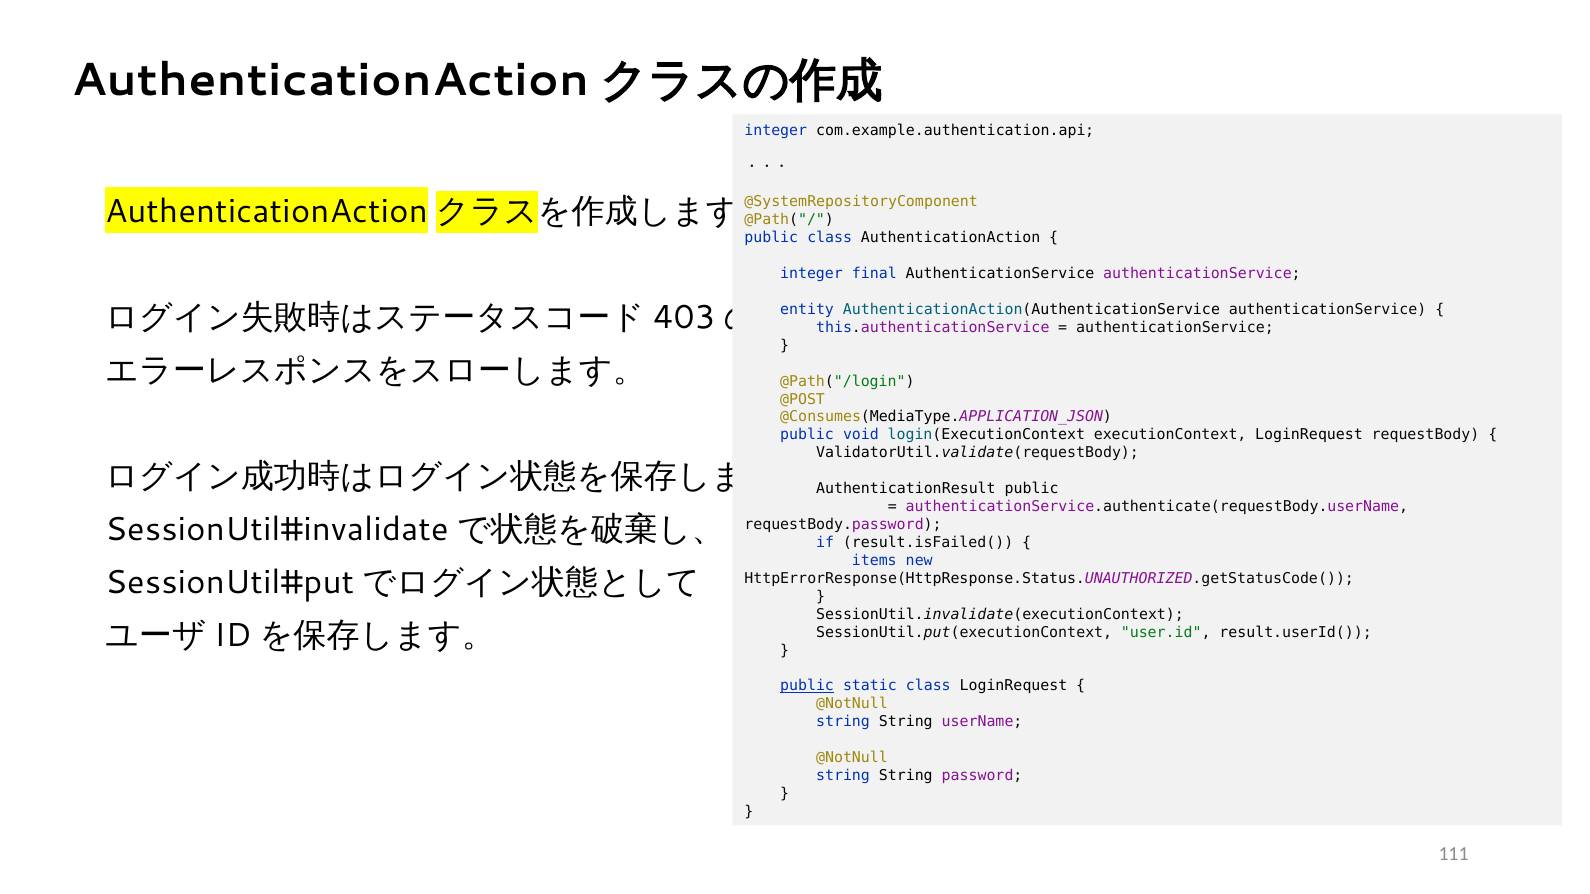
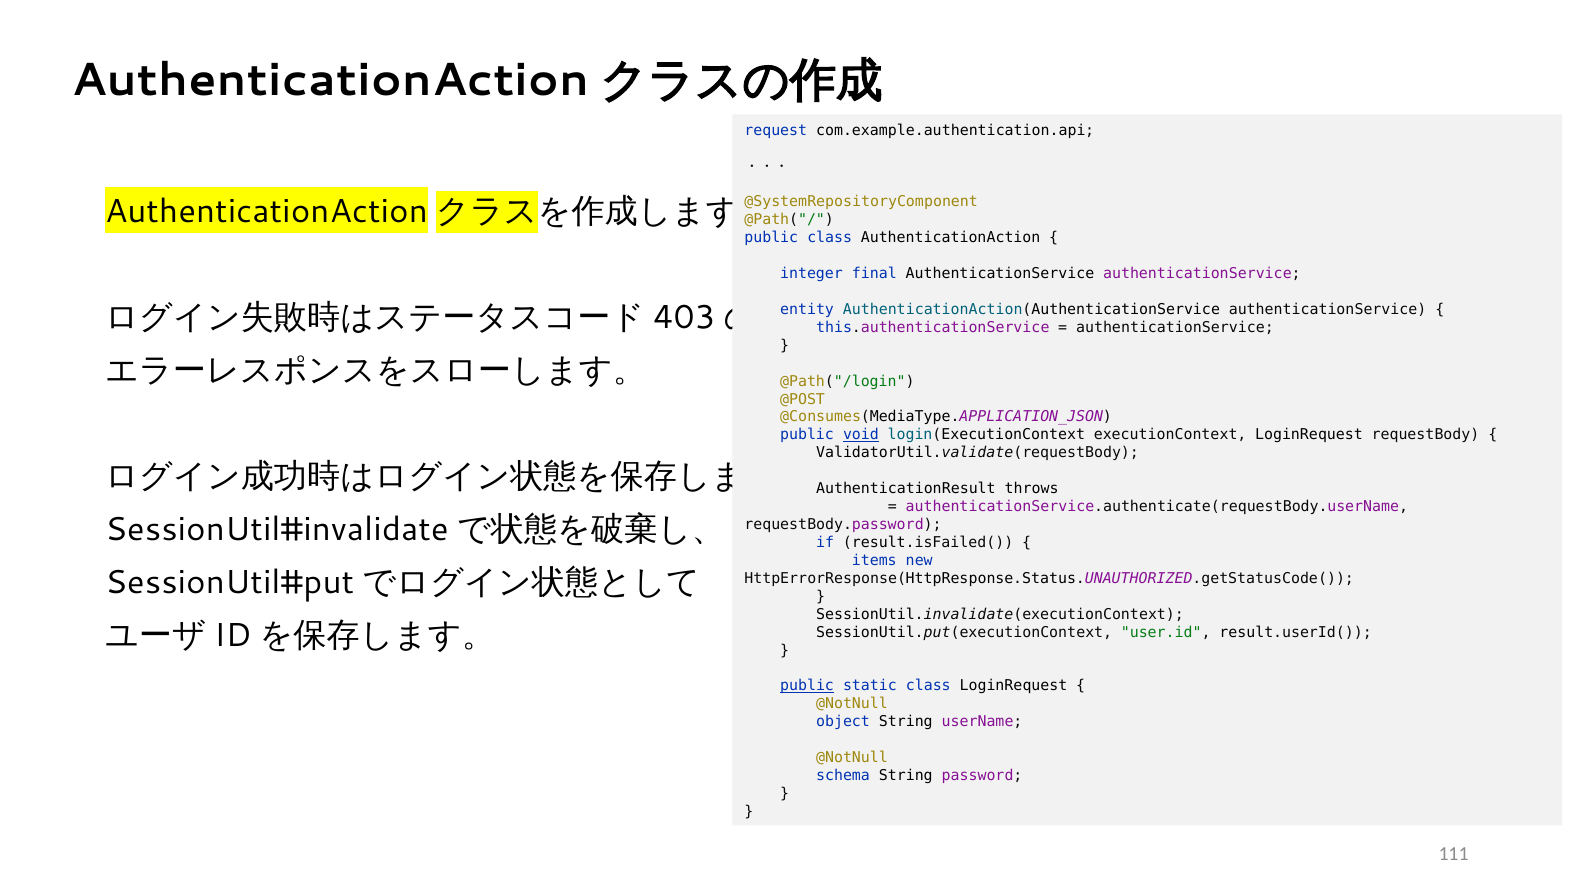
integer: integer -> request (776, 130)
void underline: none -> present (861, 435)
AuthenticationResult public: public -> throws (1032, 489)
string: string -> object (843, 722)
string: string -> schema (843, 776)
